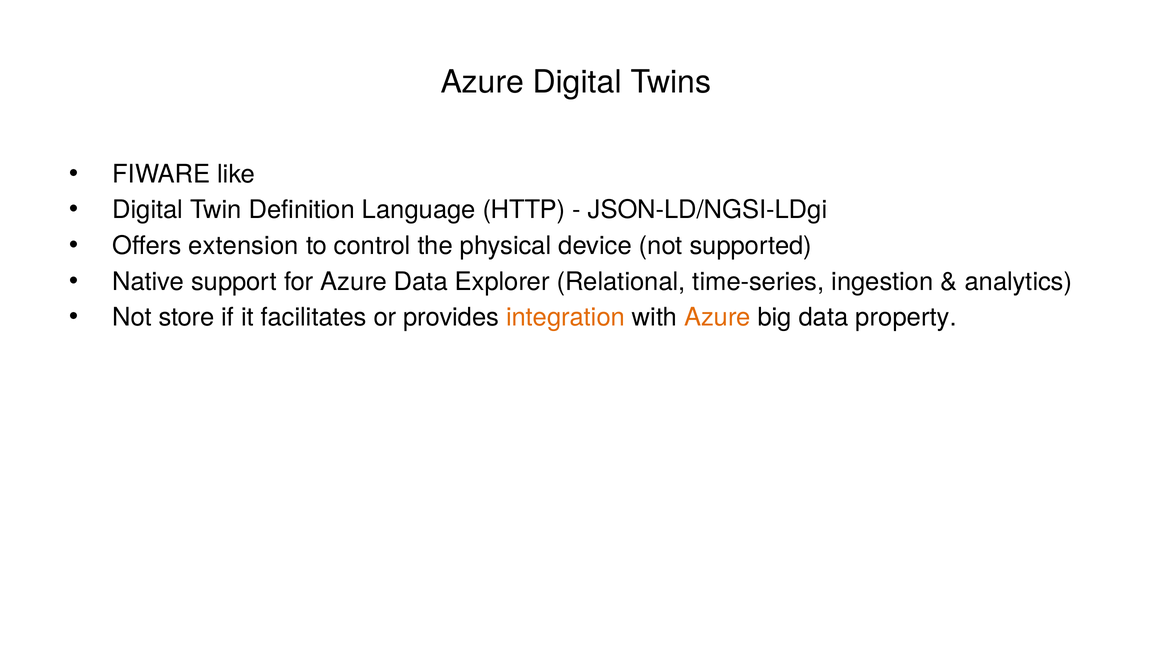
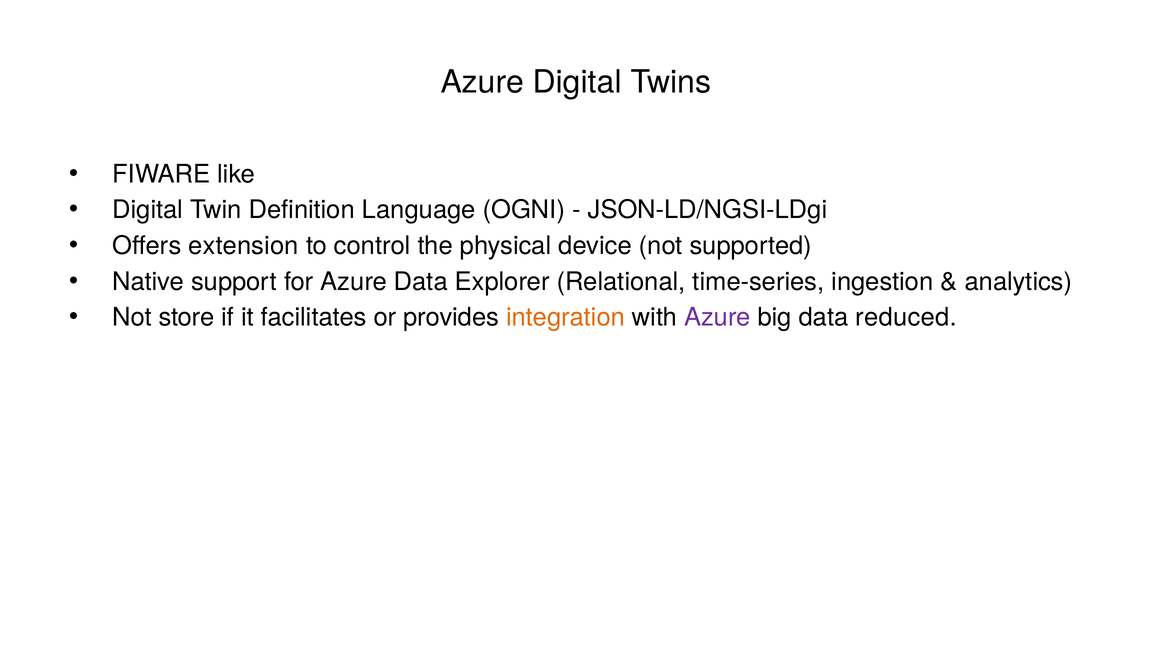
HTTP: HTTP -> OGNI (524, 210)
Azure colour: orange -> purple (717, 317)
property: property -> reduced (906, 317)
